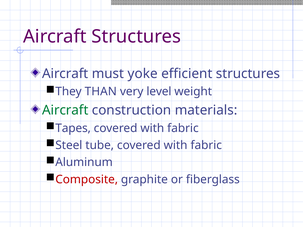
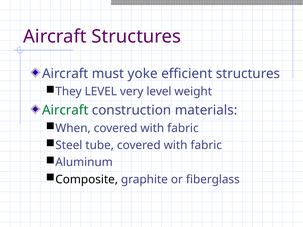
They THAN: THAN -> LEVEL (101, 92)
Tapes: Tapes -> When (73, 128)
Composite colour: red -> black (87, 180)
